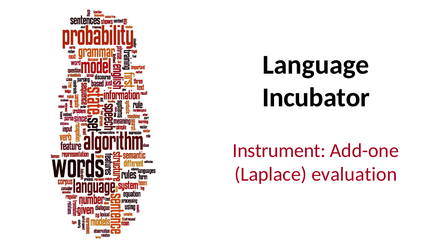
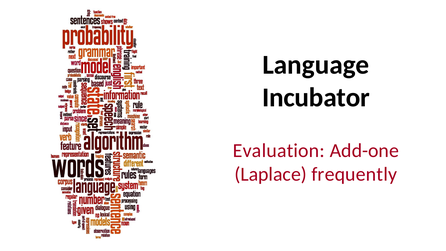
Instrument: Instrument -> Evaluation (279, 150)
evaluation: evaluation -> frequently (354, 174)
